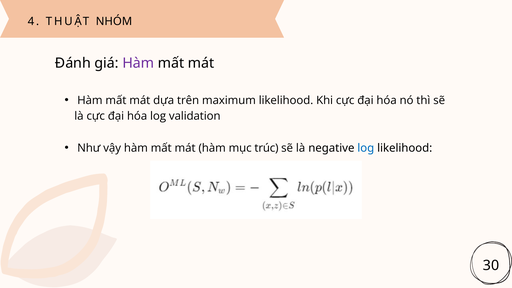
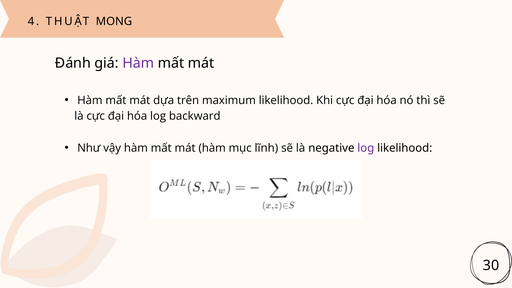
NHÓM: NHÓM -> MONG (114, 22)
validation: validation -> backward (195, 116)
trúc: trúc -> lĩnh (266, 148)
log colour: blue -> purple (366, 148)
